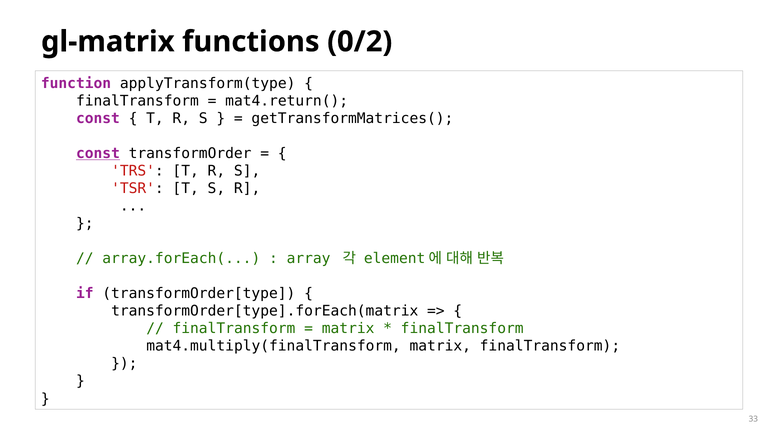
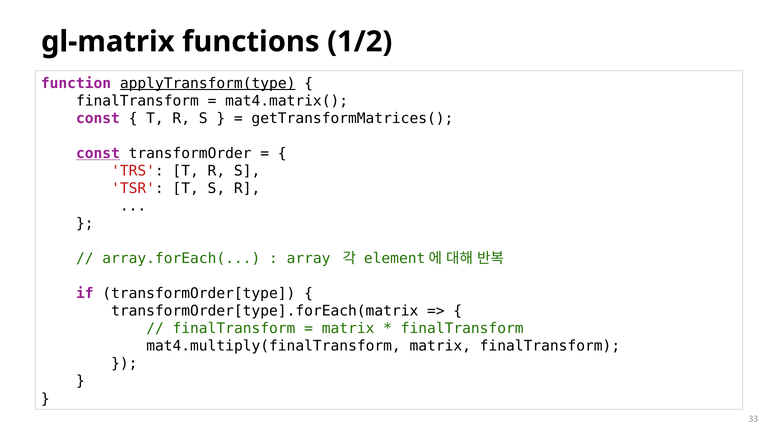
0/2: 0/2 -> 1/2 (360, 42)
applyTransform(type underline: none -> present (208, 83)
mat4.return(: mat4.return( -> mat4.matrix( (287, 101)
